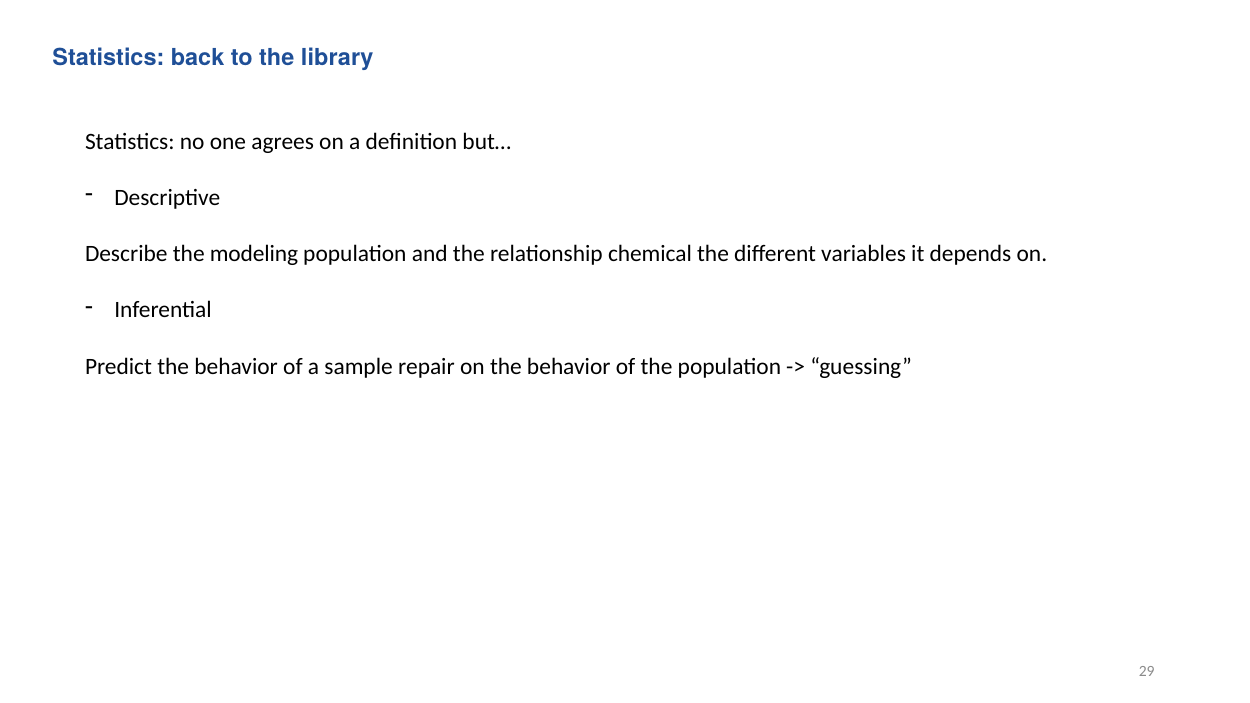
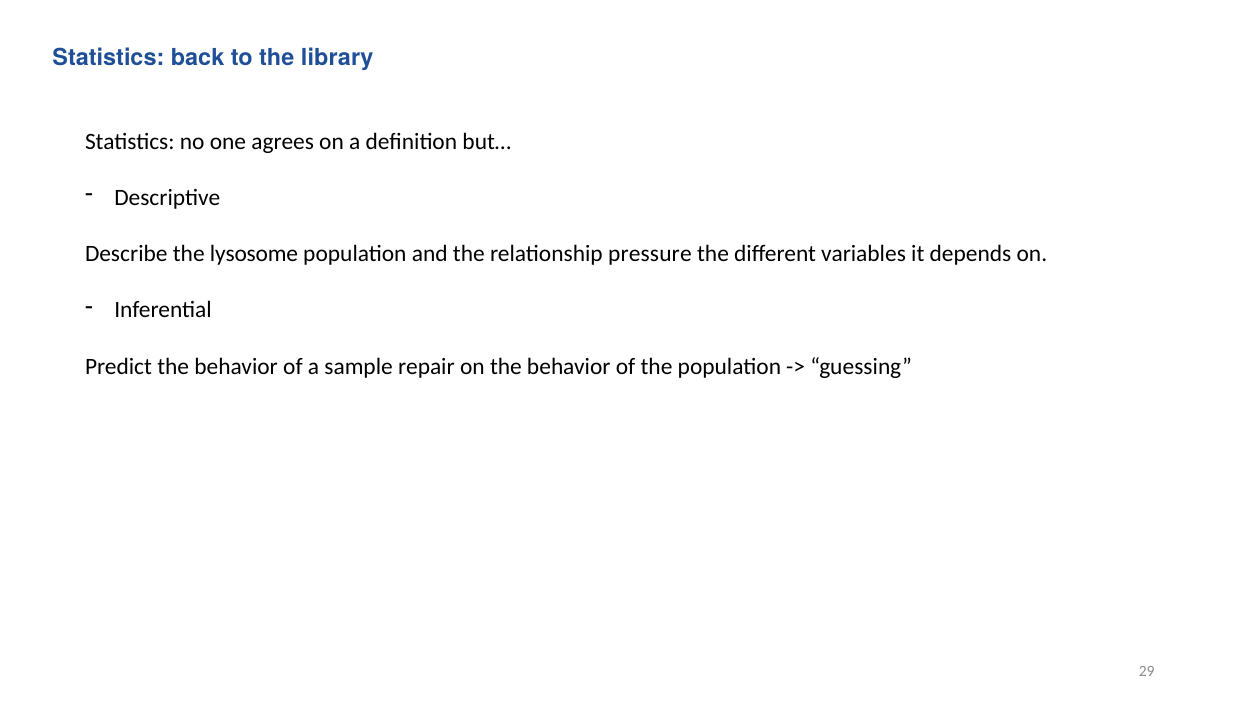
modeling: modeling -> lysosome (254, 254)
chemical: chemical -> pressure (650, 254)
